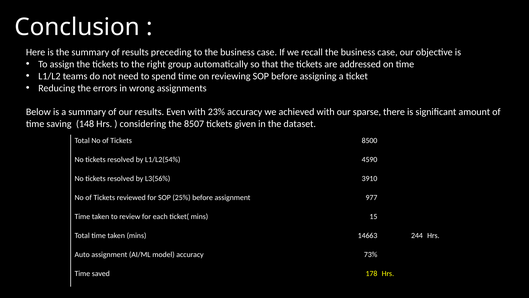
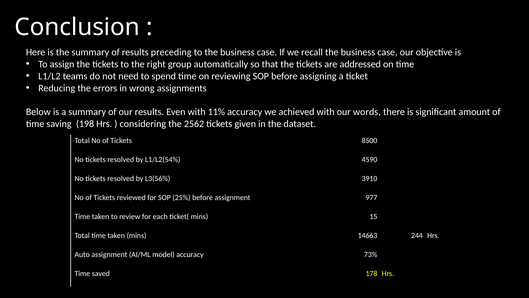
23%: 23% -> 11% (216, 112)
sparse: sparse -> words (367, 112)
148: 148 -> 198 (85, 124)
8507: 8507 -> 2562 (194, 124)
